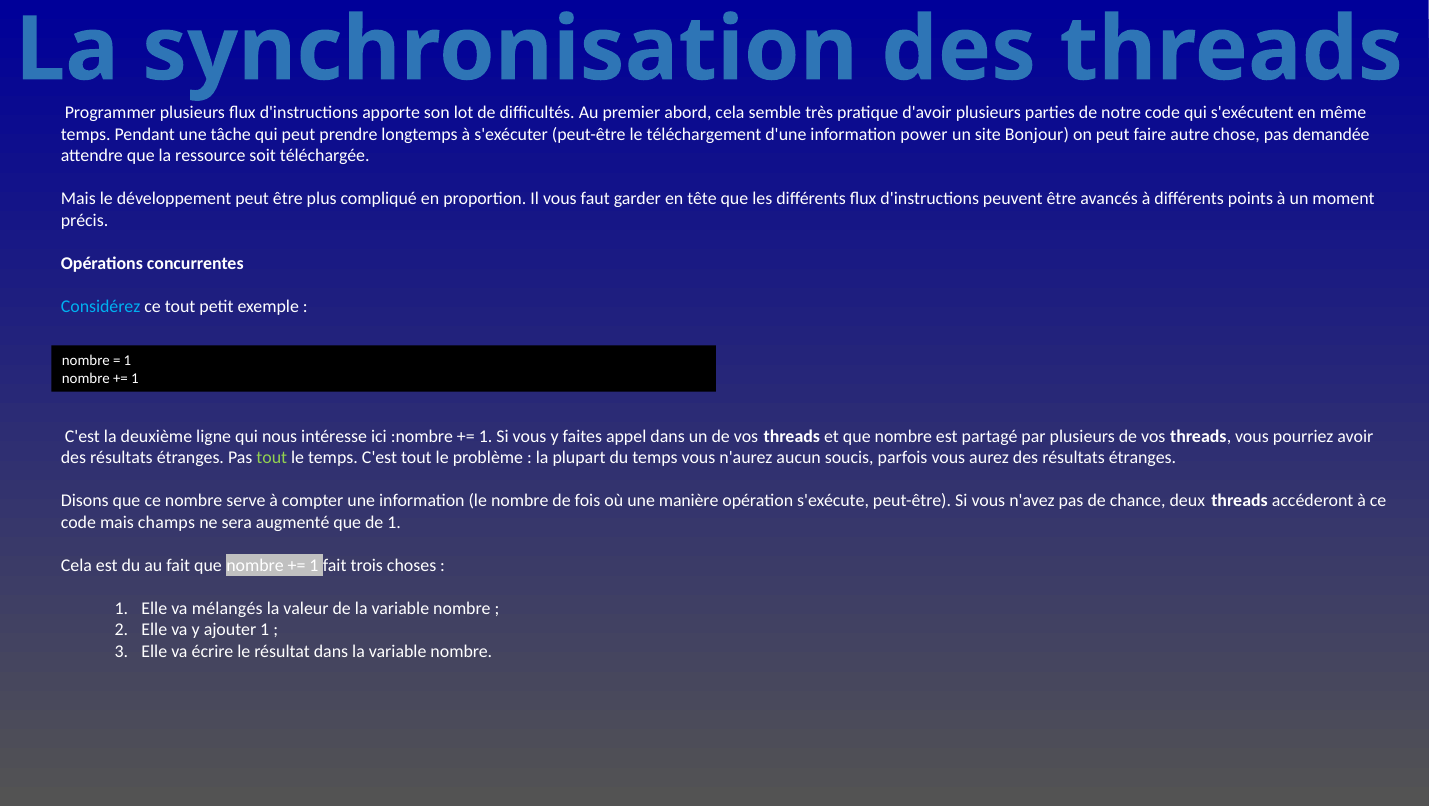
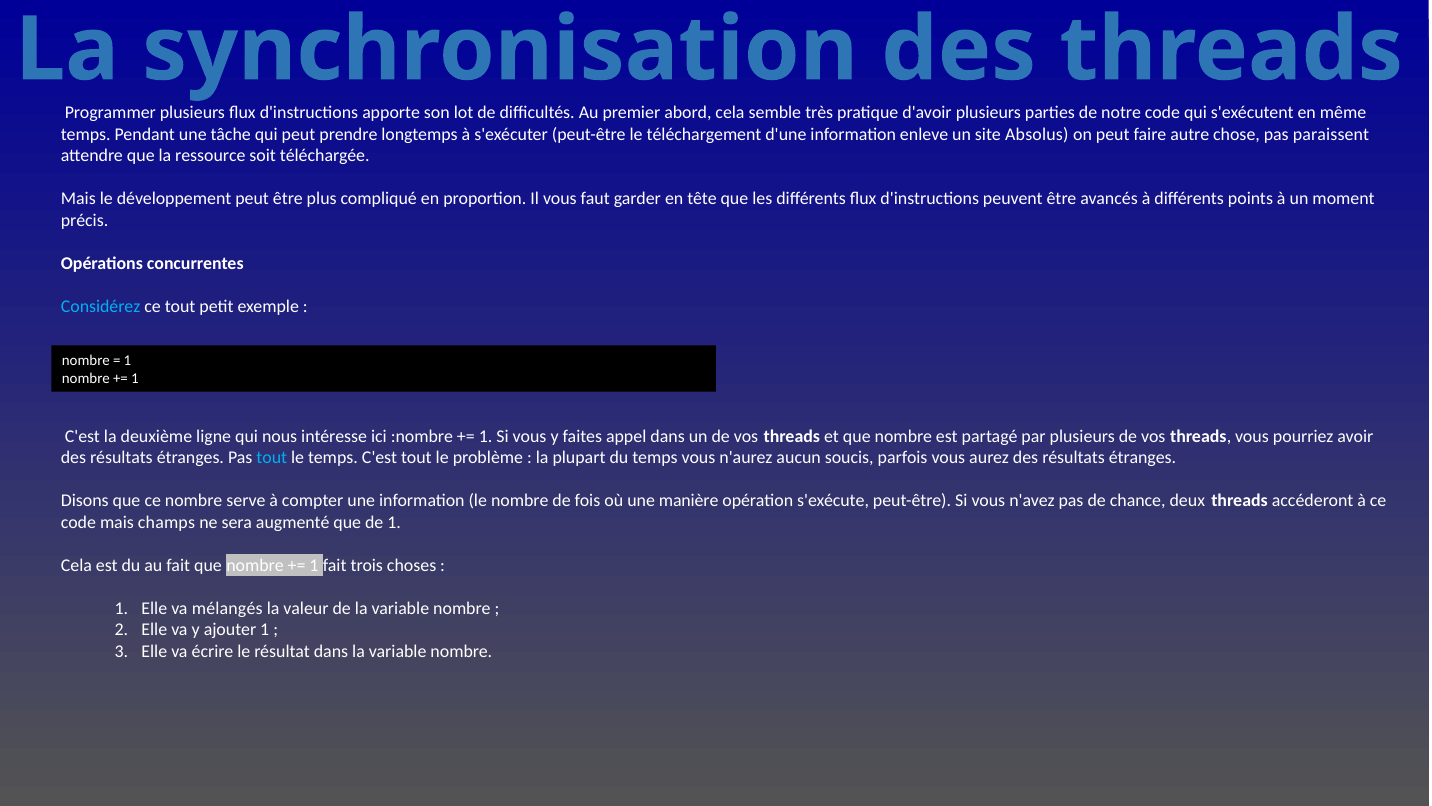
power: power -> enleve (924, 134)
Bonjour: Bonjour -> Absolus (1037, 134)
demandée: demandée -> paraissent (1331, 134)
tout colour: light green -> light blue (272, 458)
